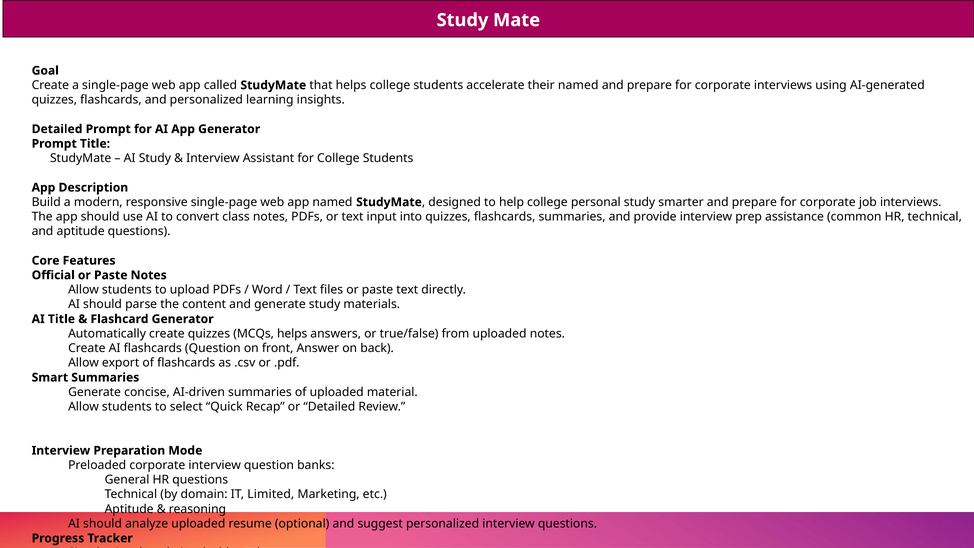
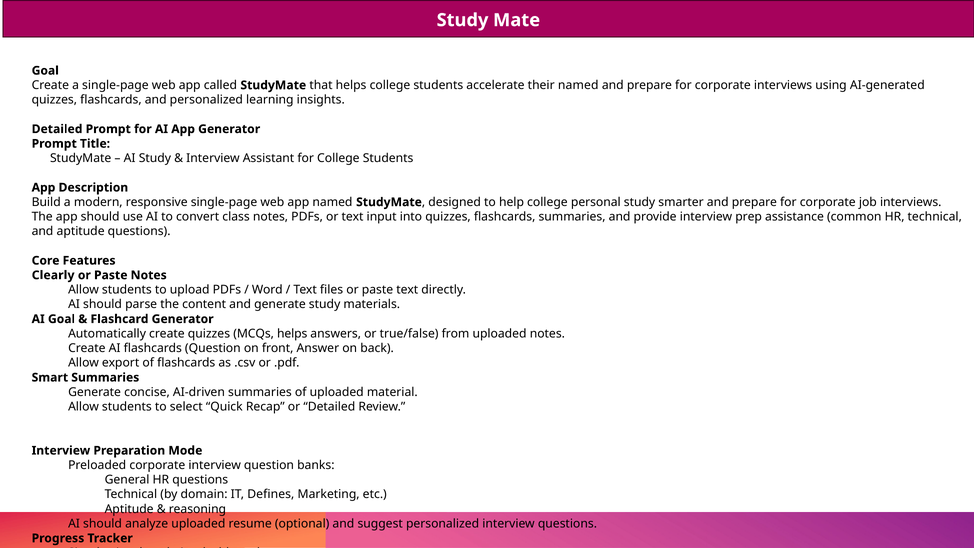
Official: Official -> Clearly (53, 275)
AI Title: Title -> Goal (62, 319)
Limited: Limited -> Defines (271, 494)
